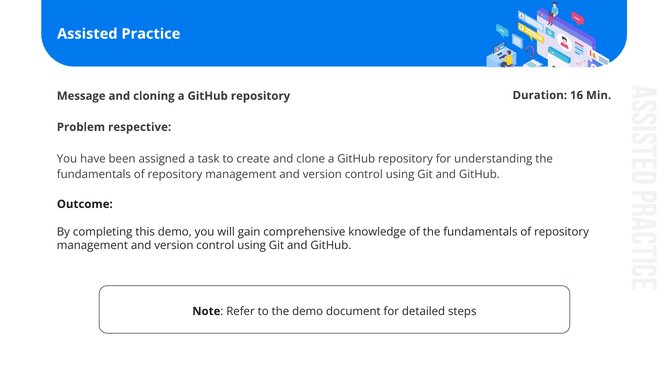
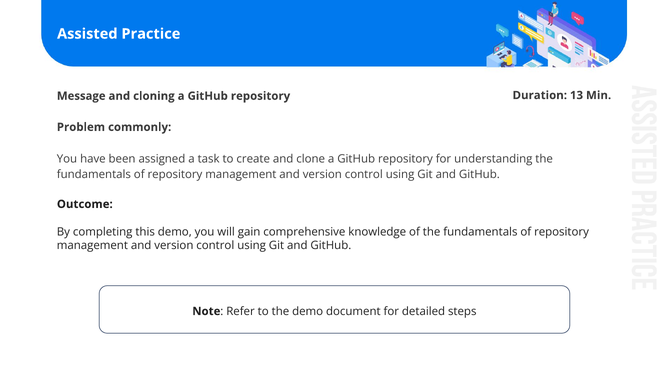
16: 16 -> 13 (577, 95)
respective: respective -> commonly (140, 127)
